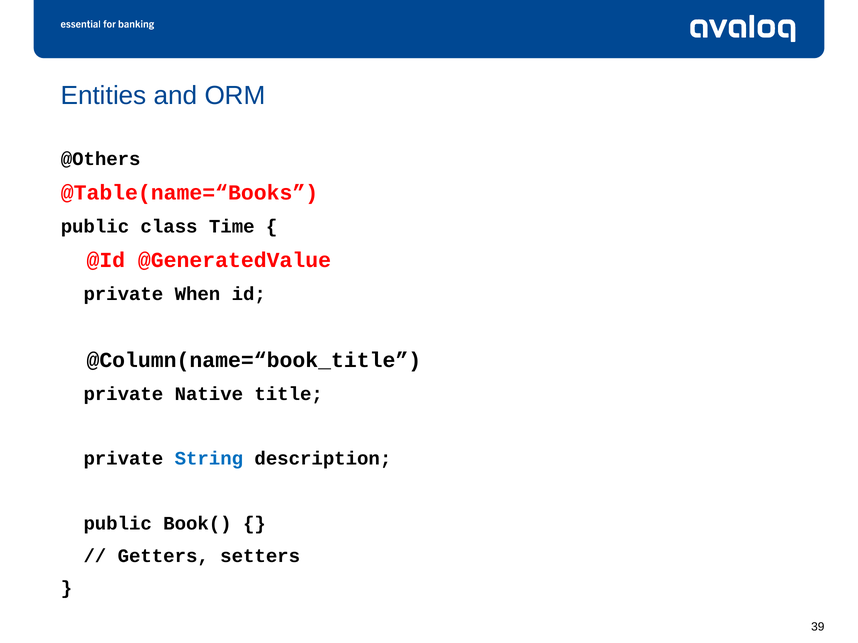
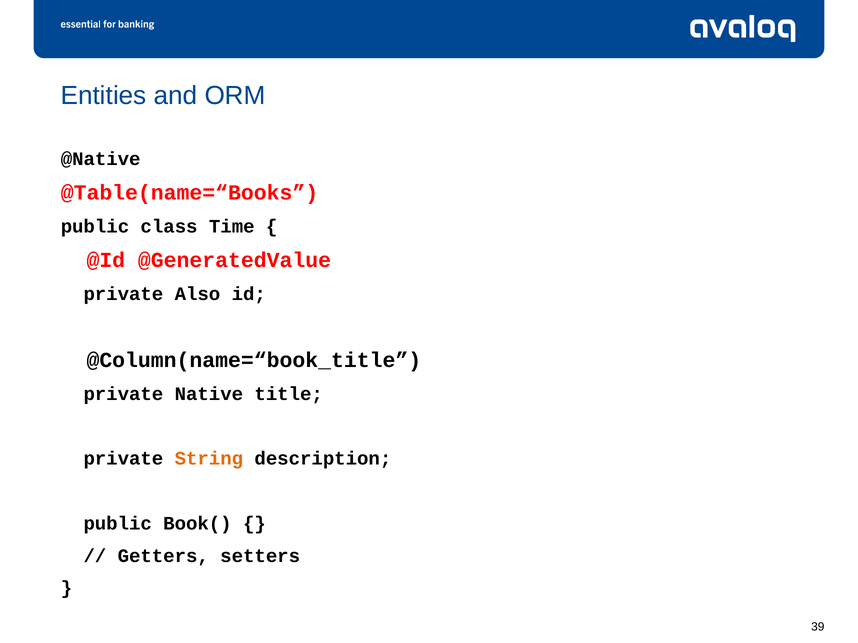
@Others: @Others -> @Native (101, 159)
When: When -> Also (197, 294)
String colour: blue -> orange (209, 459)
